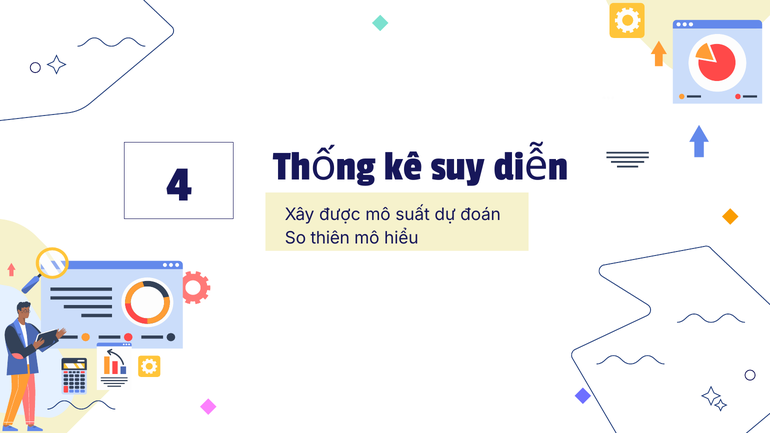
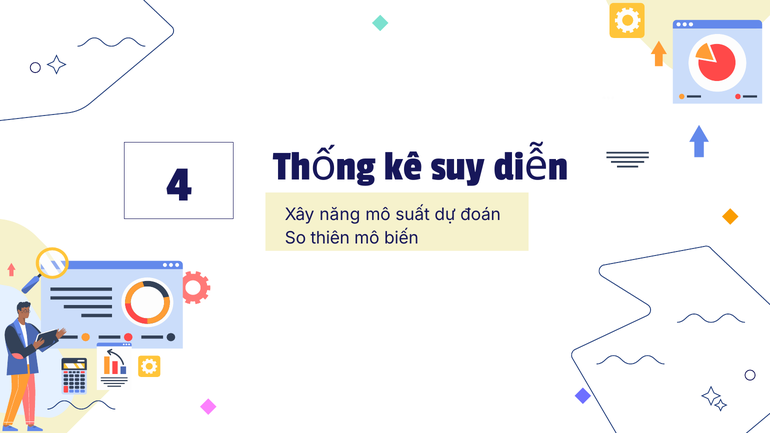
được: được -> năng (340, 215)
hiểu: hiểu -> biến (401, 238)
